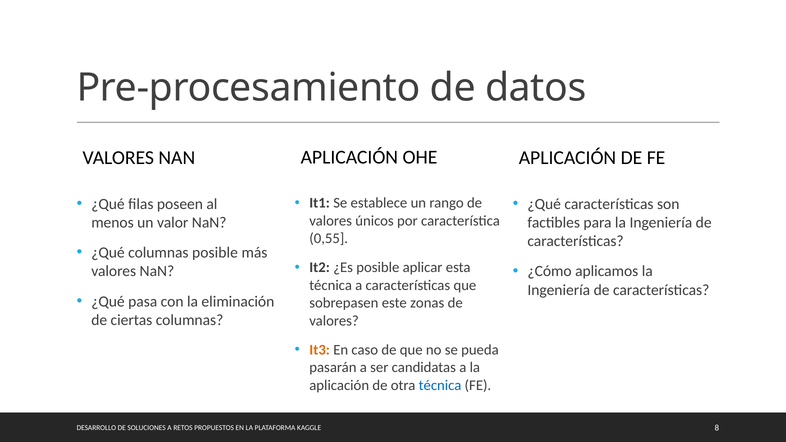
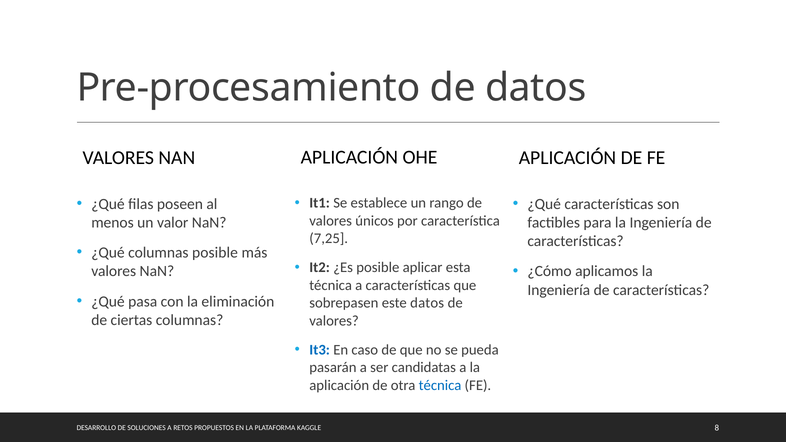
0,55: 0,55 -> 7,25 (329, 239)
este zonas: zonas -> datos (427, 303)
It3 colour: orange -> blue (320, 350)
